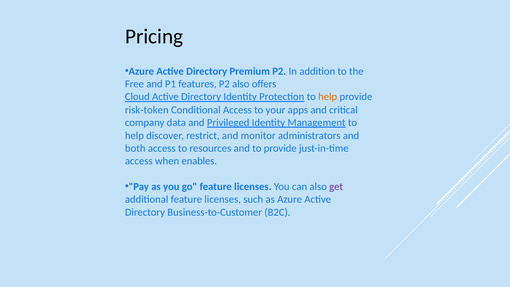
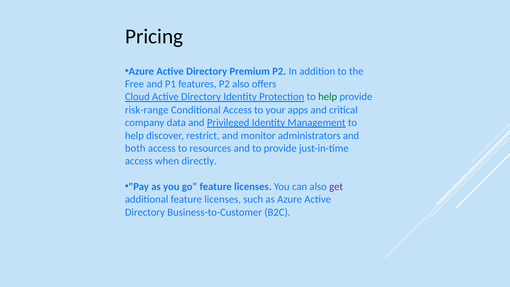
help colour: orange -> green (328, 97)
risk-token: risk-token -> risk-range (147, 110)
enables: enables -> directly (199, 161)
